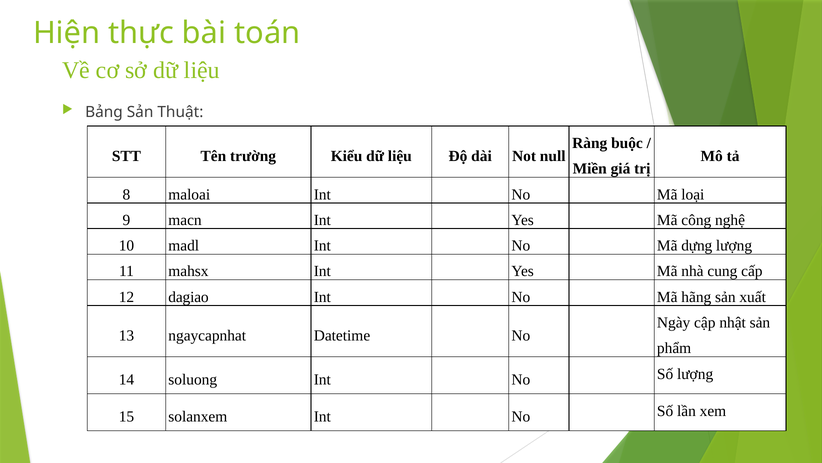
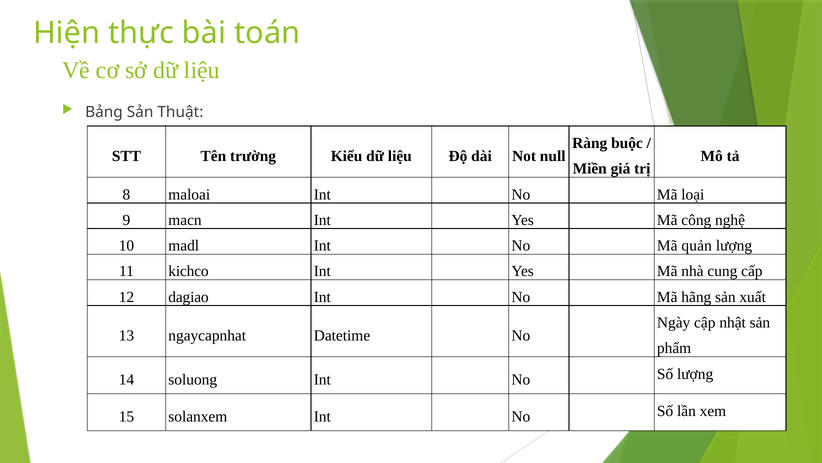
dựng: dựng -> quản (697, 245)
mahsx: mahsx -> kichco (188, 271)
